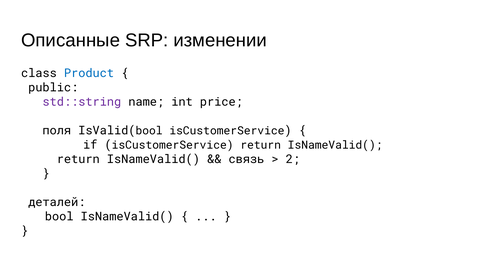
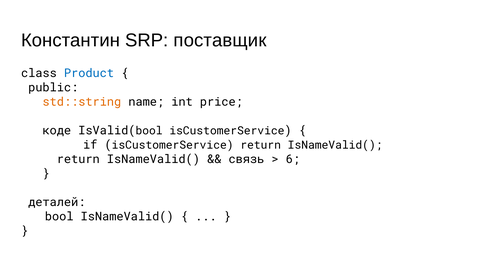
Описанные: Описанные -> Константин (71, 40)
изменении: изменении -> поставщик (220, 40)
std::string colour: purple -> orange (82, 101)
поля: поля -> коде (57, 130)
2: 2 -> 6 (293, 159)
